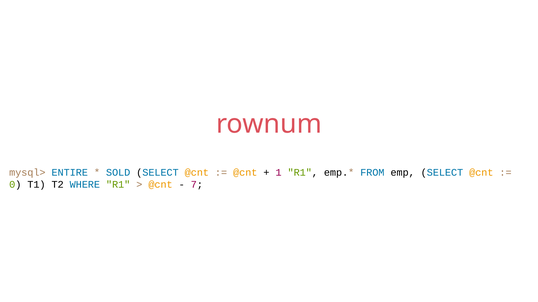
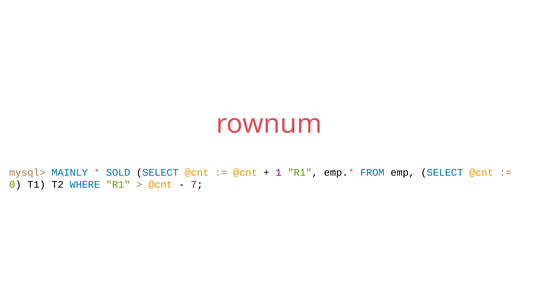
ENTIRE: ENTIRE -> MAINLY (70, 173)
